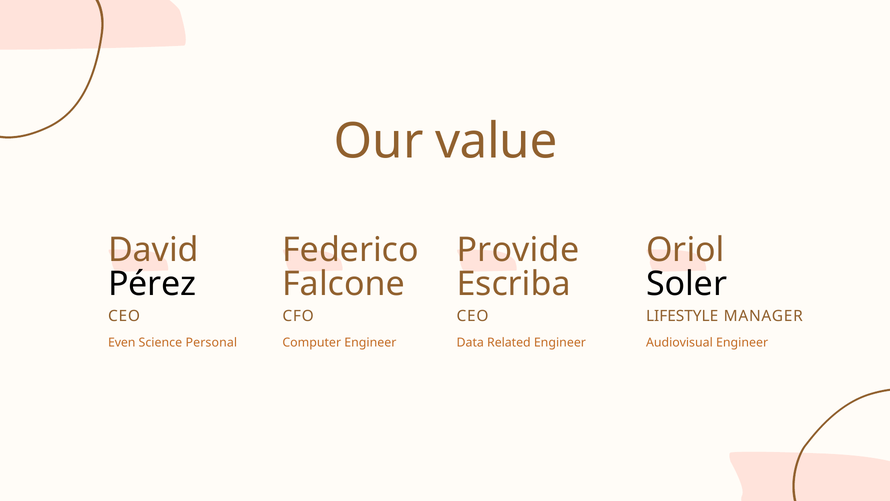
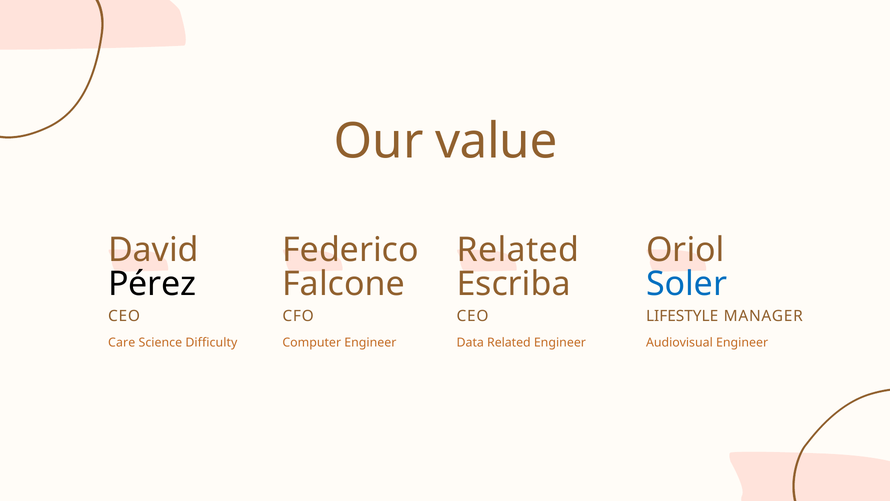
Provide: Provide -> Related (518, 250)
Soler colour: black -> blue (687, 284)
Even: Even -> Care (122, 342)
Personal: Personal -> Difficulty (211, 342)
